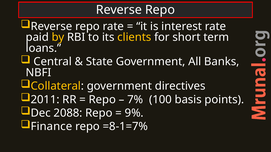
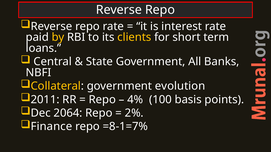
directives: directives -> evolution (180, 86)
7%: 7% -> 4% (135, 100)
2088: 2088 -> 2064 (68, 113)
9%: 9% -> 2% (134, 113)
